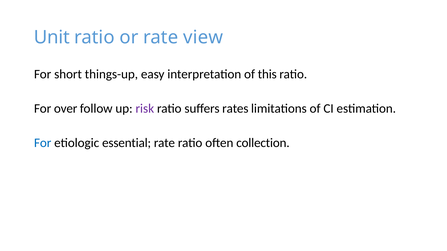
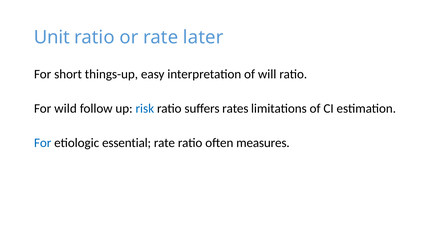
view: view -> later (203, 38)
this: this -> will (267, 74)
over: over -> wild (66, 109)
risk colour: purple -> blue (145, 109)
collection: collection -> measures (263, 143)
